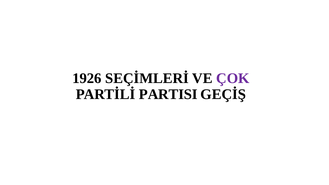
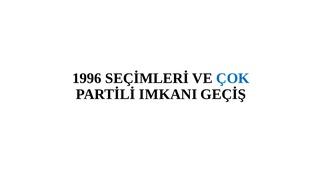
1926: 1926 -> 1996 (87, 78)
ÇOK colour: purple -> blue (233, 78)
PARTISI: PARTISI -> IMKANI (168, 94)
